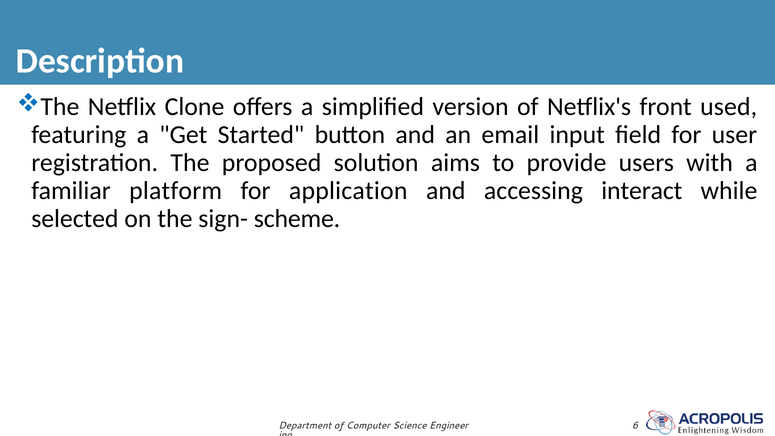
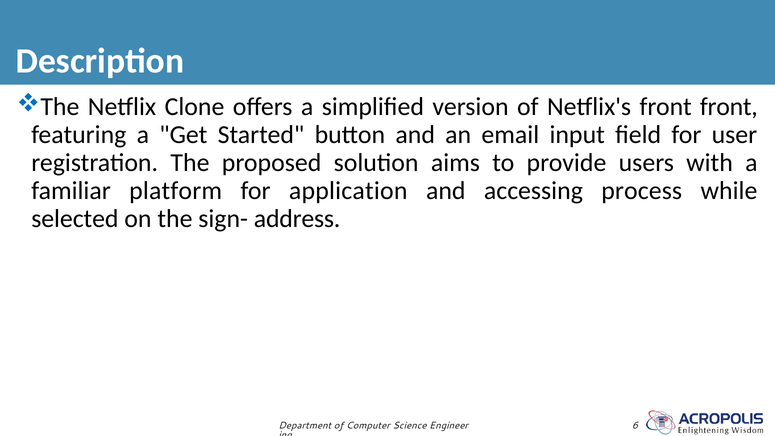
front used: used -> front (729, 107)
interact: interact -> process (642, 191)
scheme: scheme -> address (297, 219)
